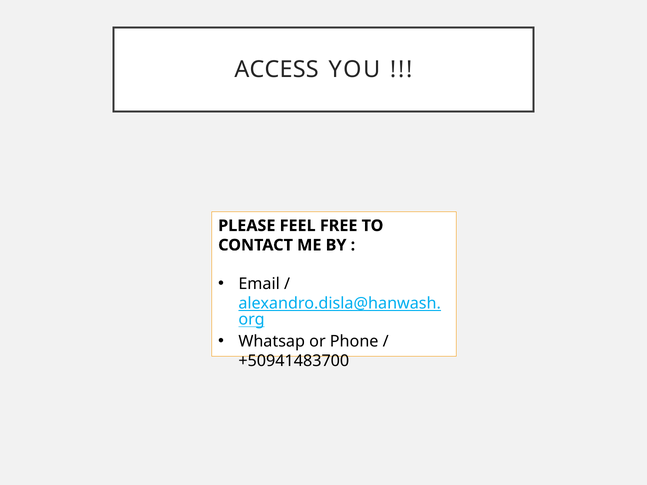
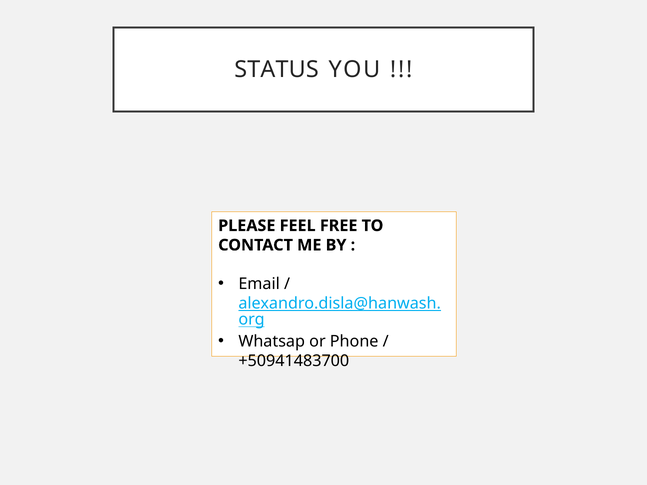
ACCESS: ACCESS -> STATUS (277, 69)
